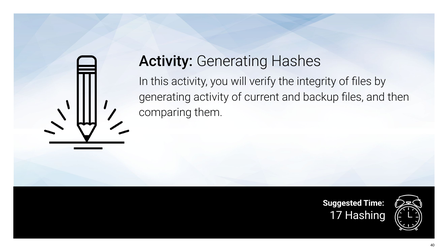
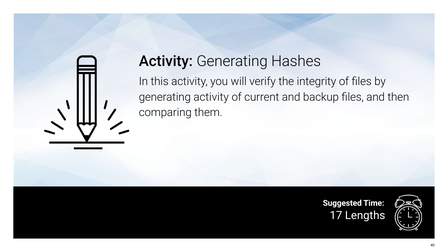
Hashing: Hashing -> Lengths (365, 215)
